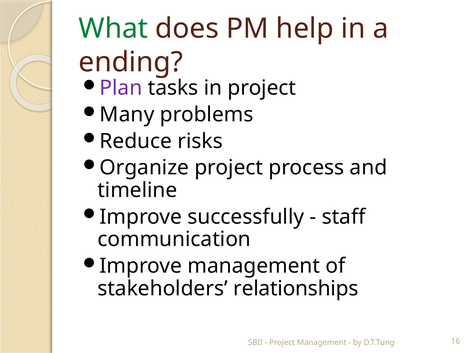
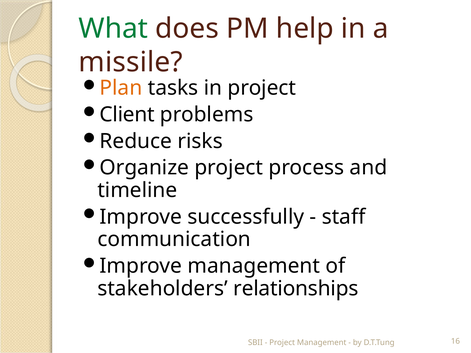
ending: ending -> missile (131, 62)
Plan colour: purple -> orange (121, 88)
Many: Many -> Client (127, 115)
